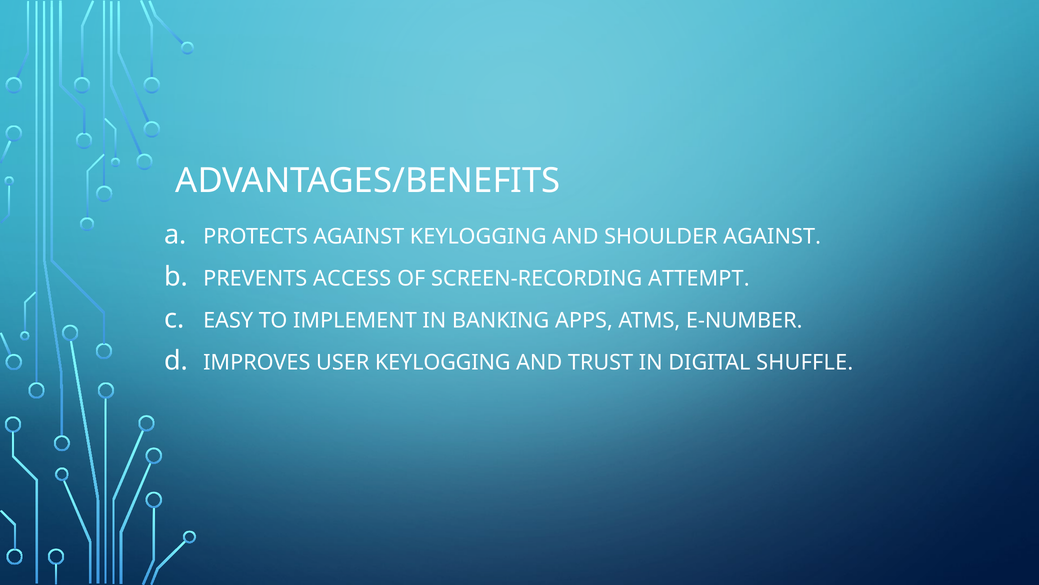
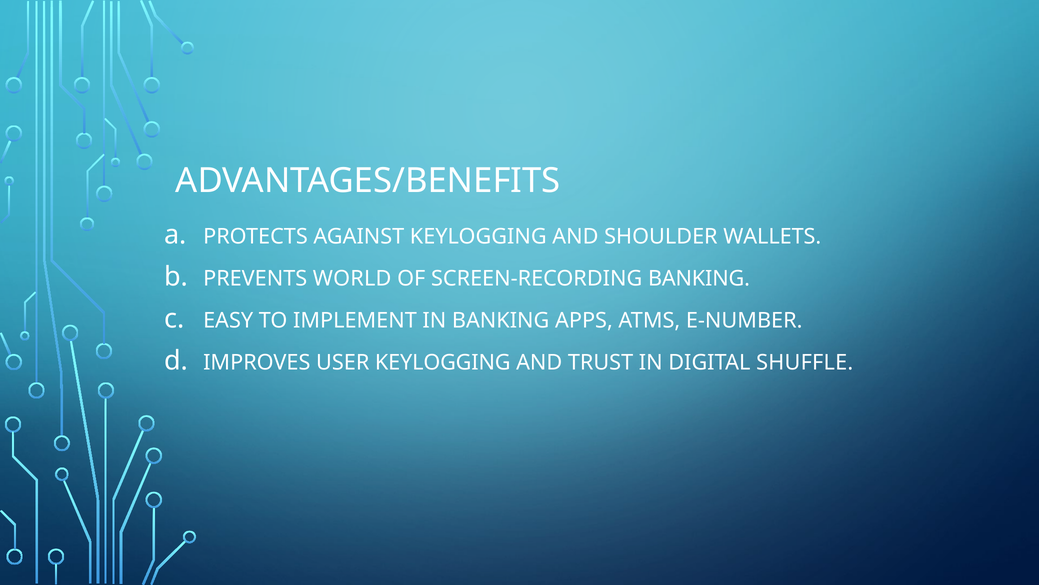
SHOULDER AGAINST: AGAINST -> WALLETS (772, 236)
ACCESS: ACCESS -> WORLD (352, 278)
SCREEN-RECORDING ATTEMPT: ATTEMPT -> BANKING (699, 278)
